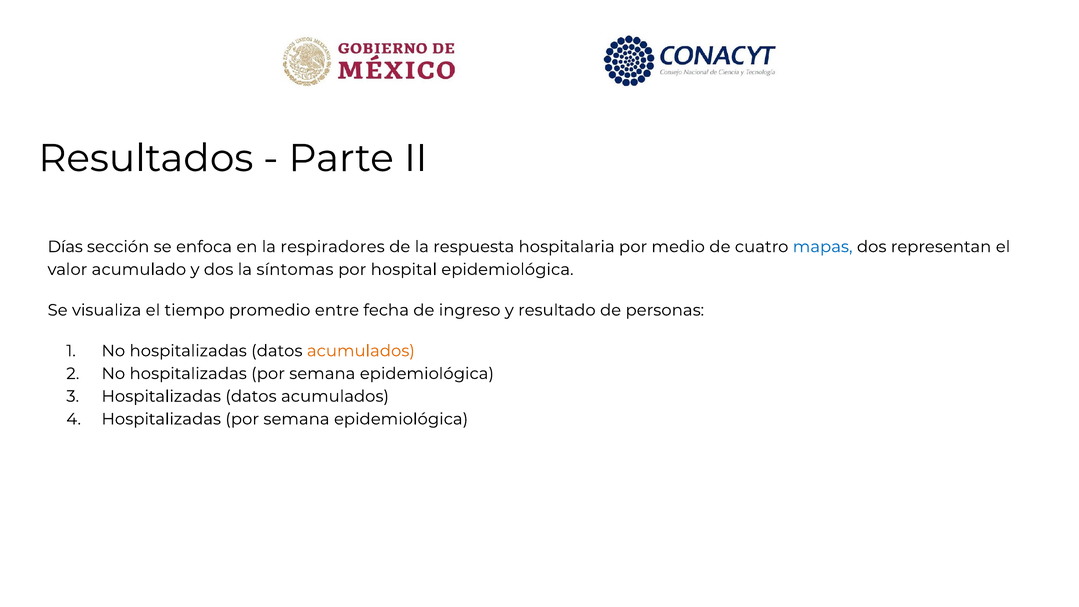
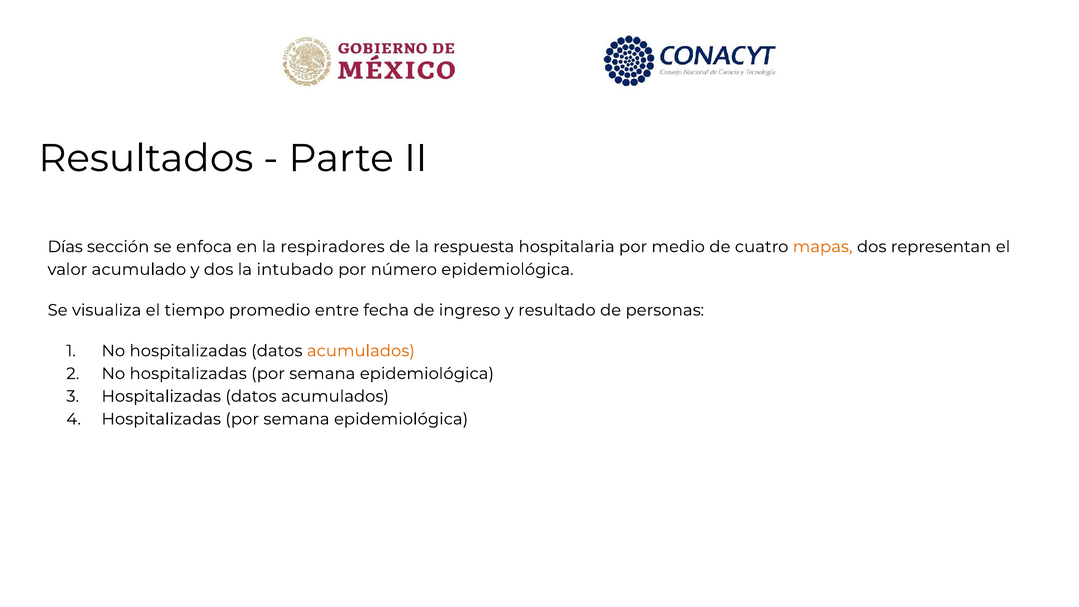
mapas colour: blue -> orange (823, 247)
síntomas: síntomas -> intubado (295, 269)
hospital: hospital -> número (404, 269)
